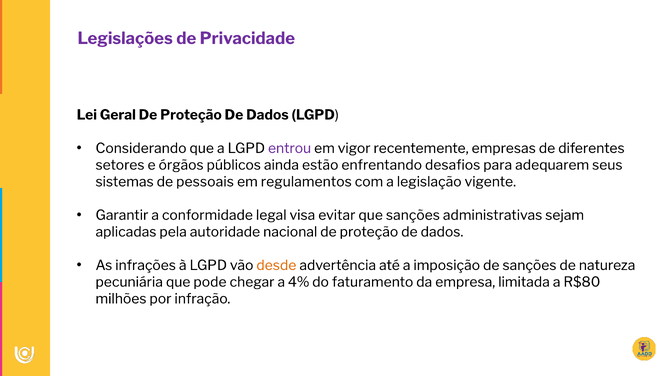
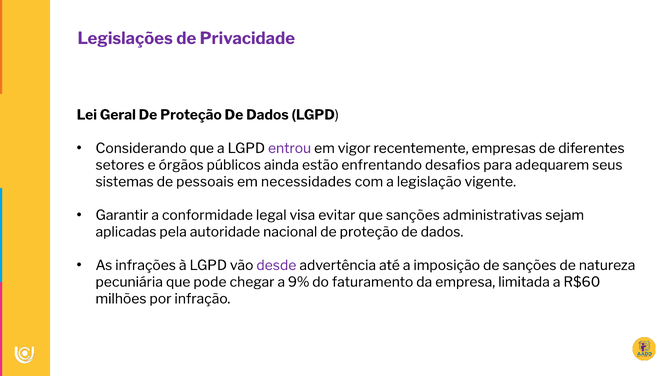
regulamentos: regulamentos -> necessidades (306, 182)
desde colour: orange -> purple (276, 265)
4%: 4% -> 9% (299, 282)
R$80: R$80 -> R$60 (582, 282)
